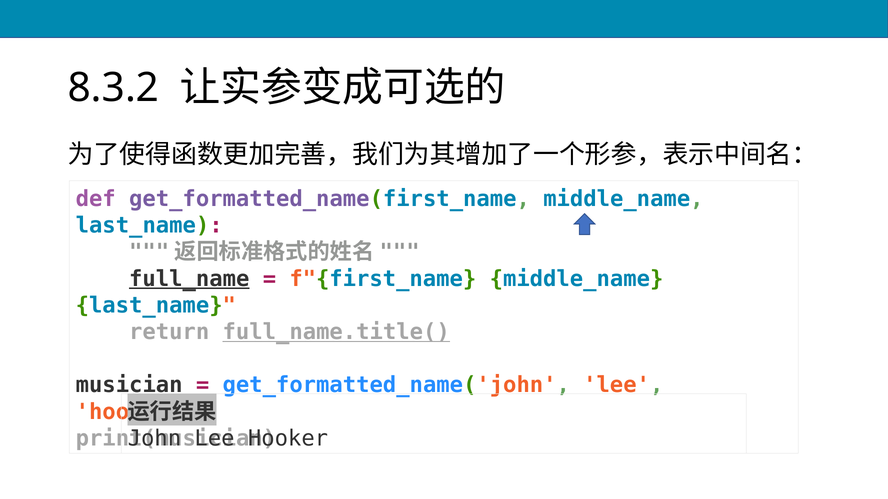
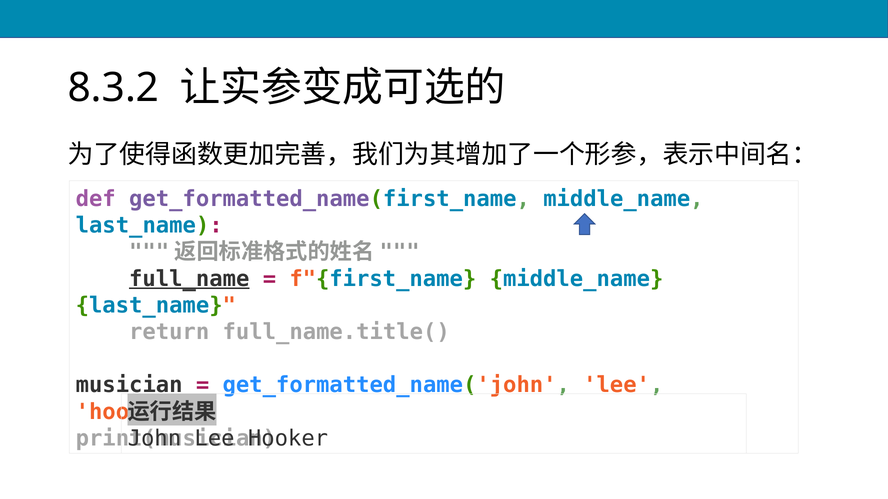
full_name.title( underline: present -> none (336, 332)
